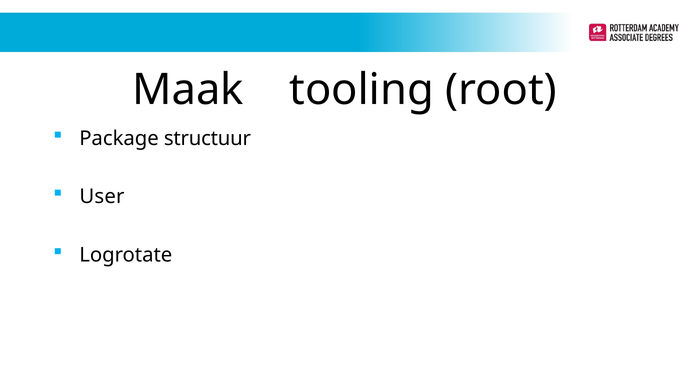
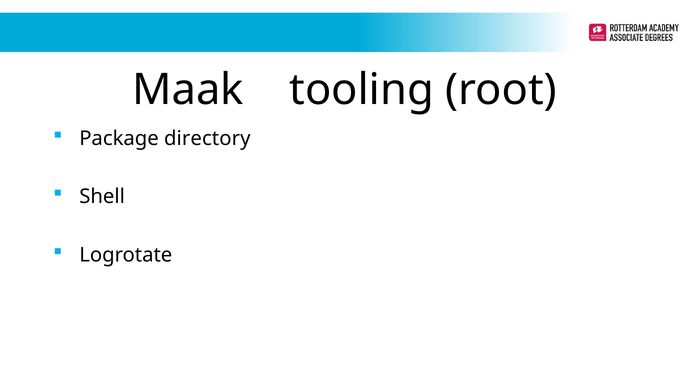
structuur: structuur -> directory (207, 138)
User: User -> Shell (102, 197)
